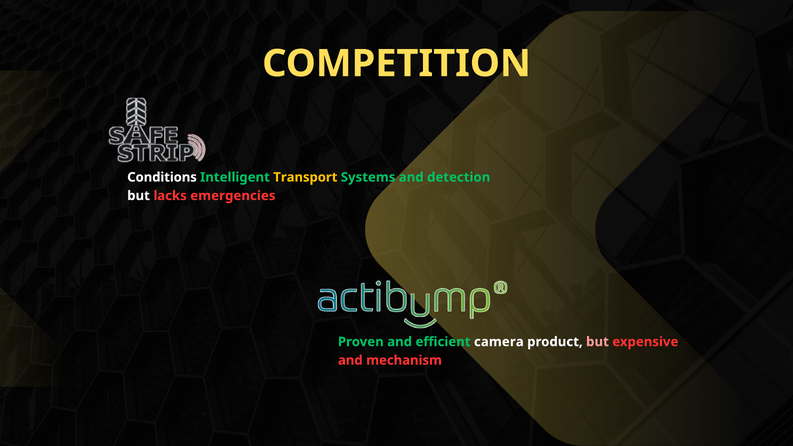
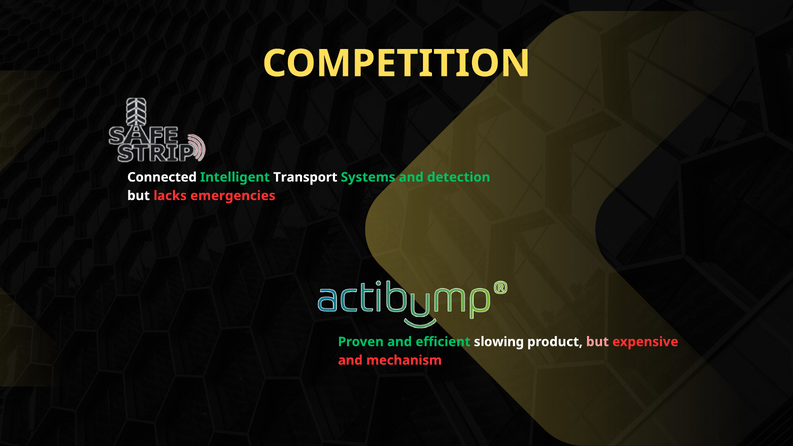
Conditions: Conditions -> Connected (162, 177)
Transport colour: yellow -> white (305, 177)
camera: camera -> slowing (499, 342)
